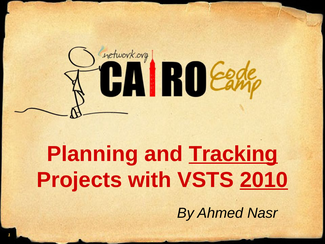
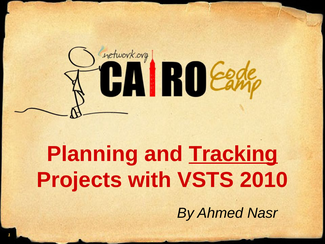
2010 underline: present -> none (264, 180)
